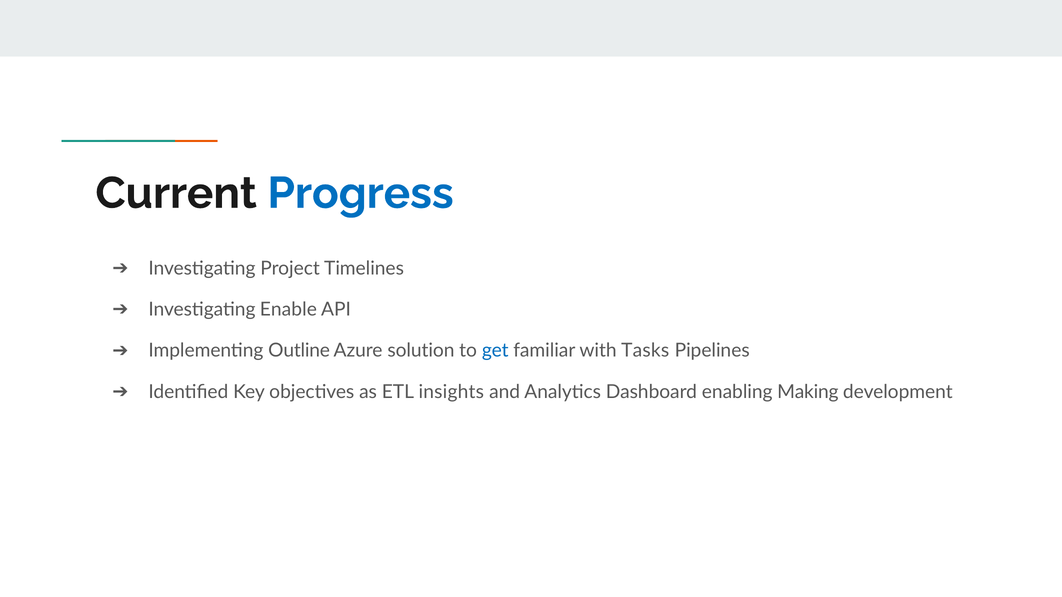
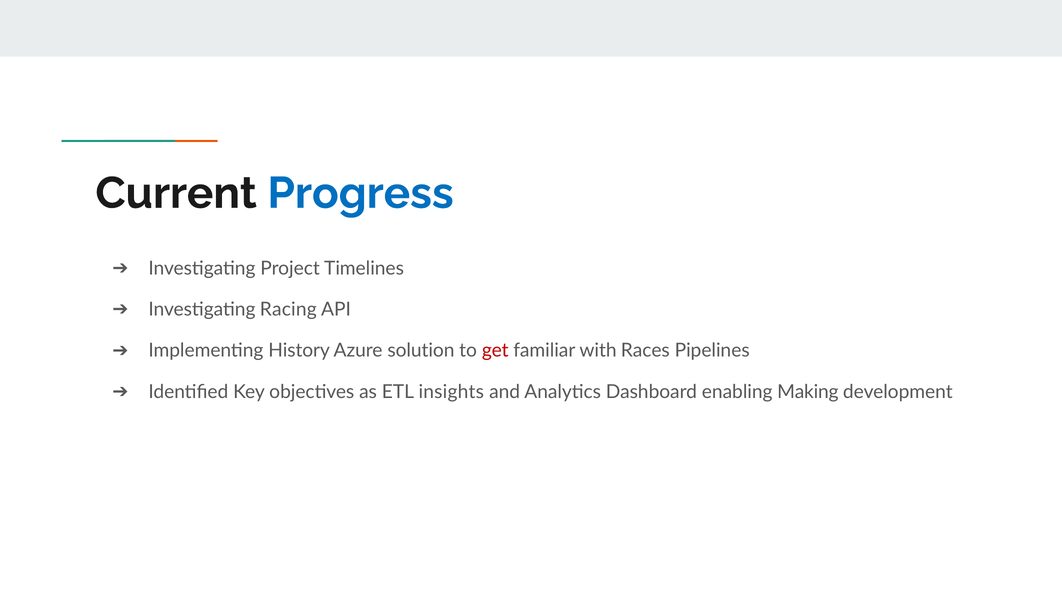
Enable: Enable -> Racing (288, 310)
Outline: Outline -> History (299, 351)
get colour: blue -> red (495, 351)
Tasks: Tasks -> Races (645, 351)
